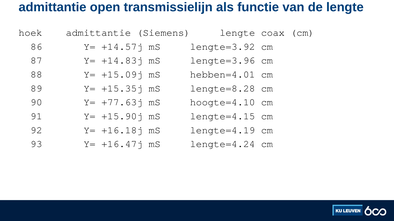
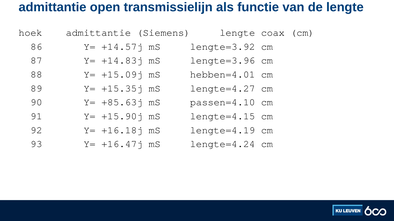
lengte=8.28: lengte=8.28 -> lengte=4.27 (223, 89)
+77.63j: +77.63j -> +85.63j (122, 103)
hoogte=4.10: hoogte=4.10 -> passen=4.10 (223, 103)
